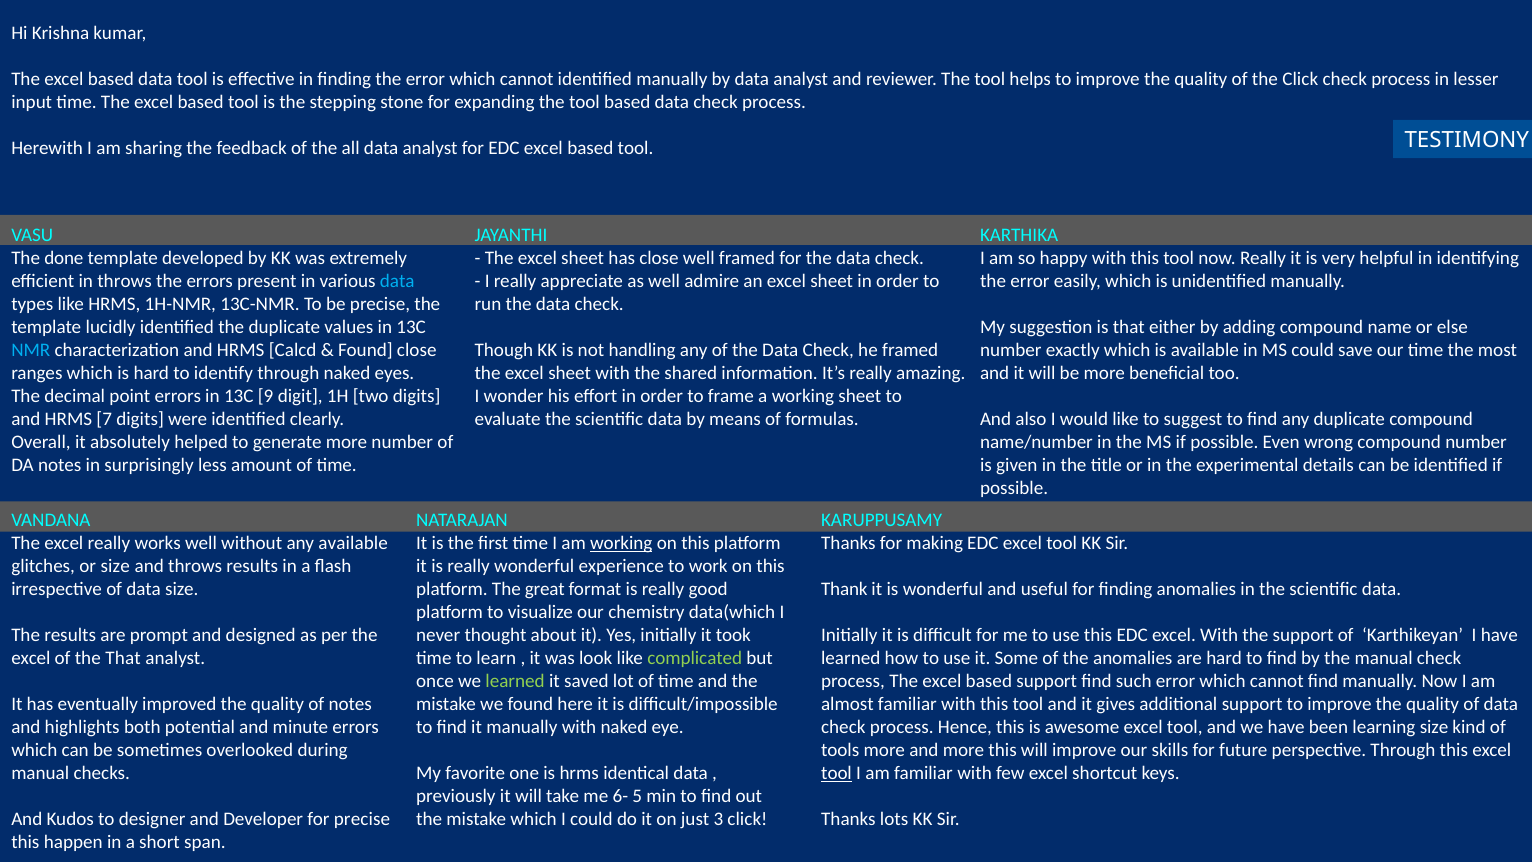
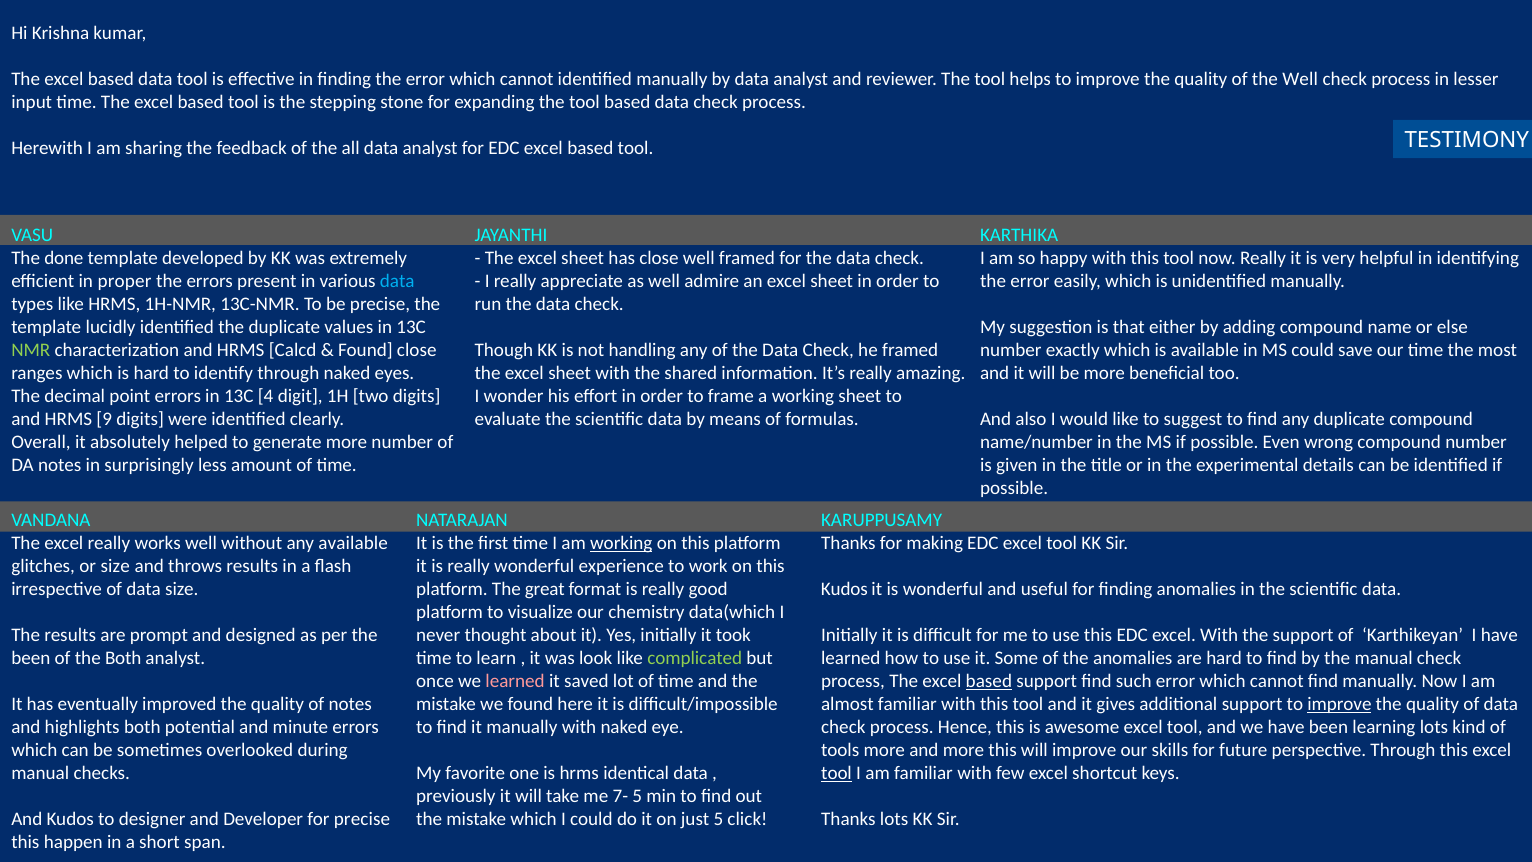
the Click: Click -> Well (1300, 79)
in throws: throws -> proper (125, 281)
NMR colour: light blue -> light green (31, 350)
9: 9 -> 4 (266, 396)
7: 7 -> 9 (104, 419)
Thank: Thank -> Kudos (844, 589)
excel: excel -> been (31, 658)
the That: That -> Both (123, 658)
learned colour: light green -> pink (515, 681)
based underline: none -> present (989, 681)
improve underline: none -> present (1339, 704)
learning size: size -> lots (1434, 727)
6-: 6- -> 7- (620, 796)
just 3: 3 -> 5 (718, 819)
